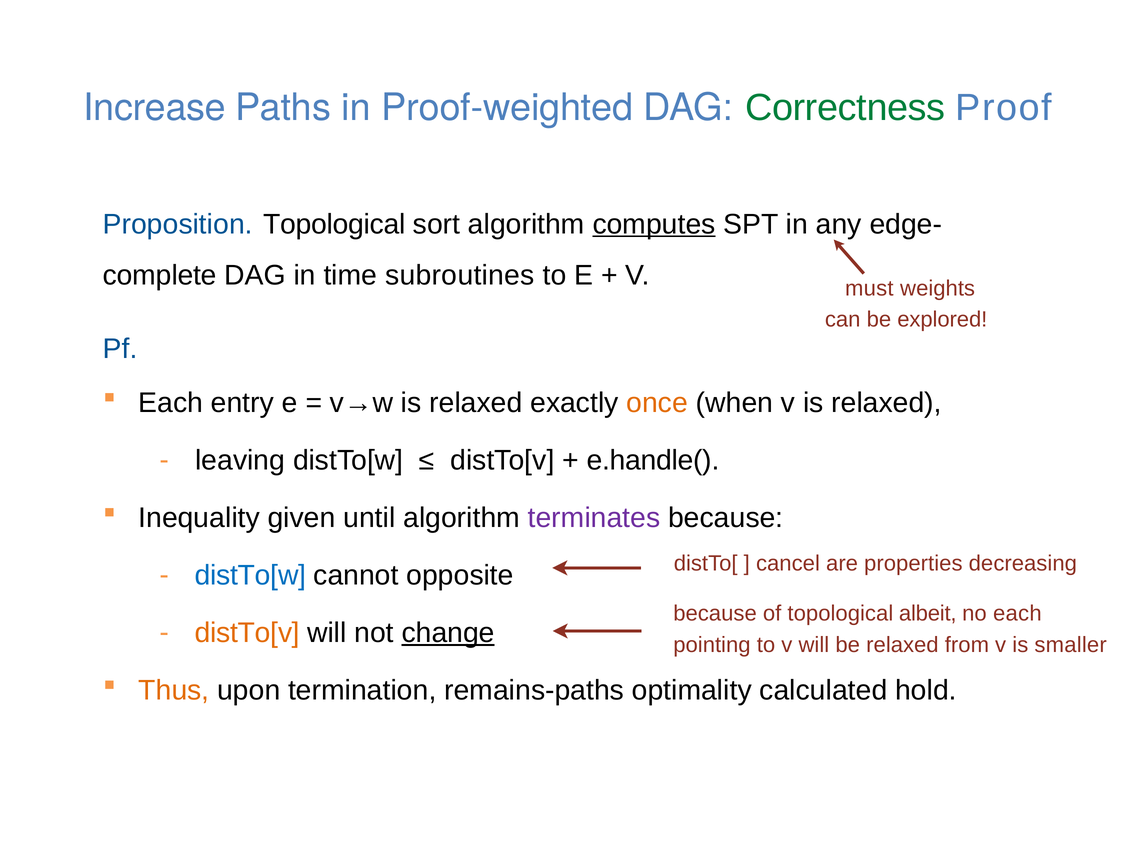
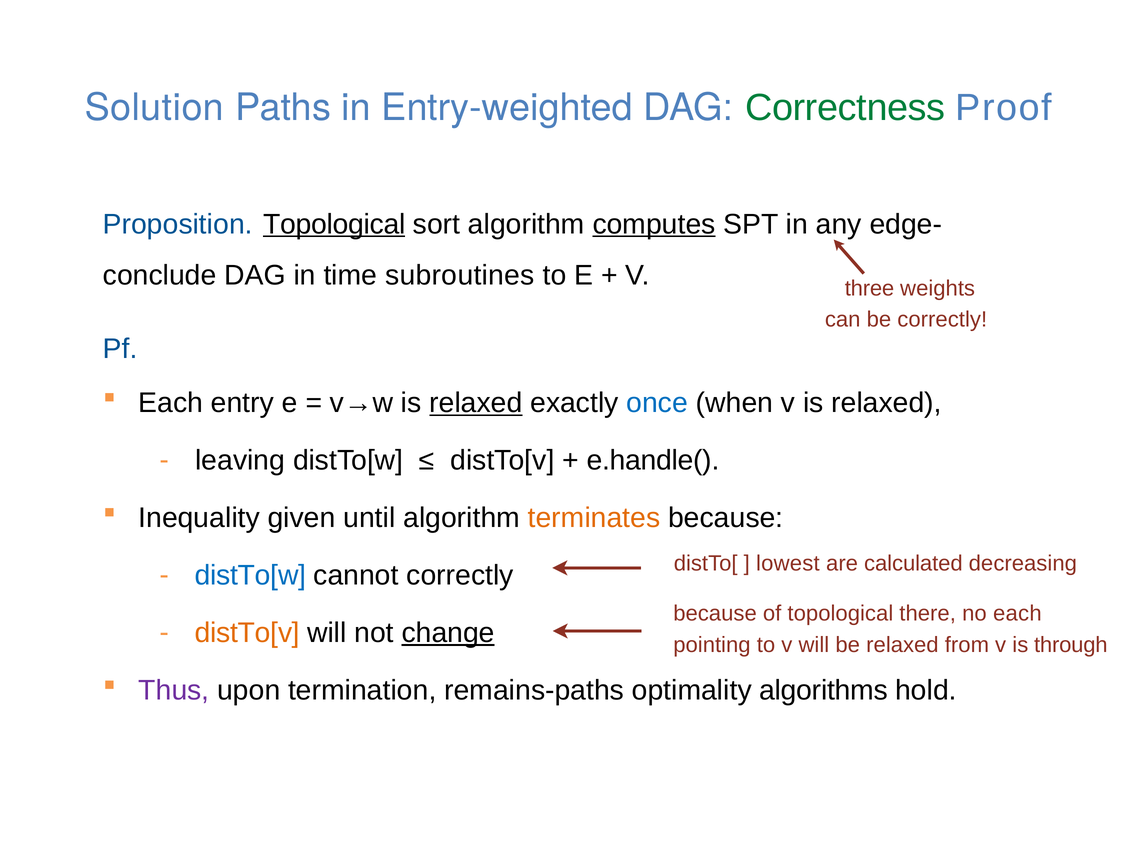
Increase: Increase -> Solution (154, 108)
Proof-weighted: Proof-weighted -> Entry-weighted (507, 108)
Topological underline: none -> present (334, 224)
complete: complete -> conclude (160, 275)
must: must -> three (870, 289)
be explored: explored -> correctly (942, 319)
relaxed underline: none -> present (476, 403)
once colour: orange -> blue (657, 403)
terminates colour: purple -> orange (594, 518)
cancel: cancel -> lowest (788, 563)
properties: properties -> calculated (913, 563)
cannot opposite: opposite -> correctly (460, 575)
albeit: albeit -> there (928, 613)
smaller: smaller -> through (1071, 645)
Thus colour: orange -> purple (174, 690)
calculated: calculated -> algorithms (824, 690)
